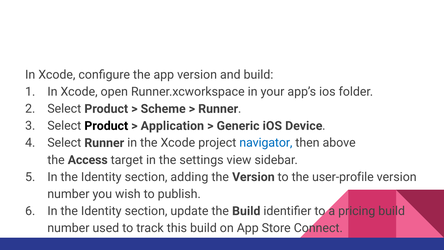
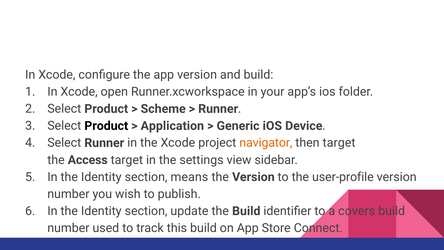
navigator colour: blue -> orange (266, 143)
then above: above -> target (339, 143)
adding: adding -> means (189, 177)
pricing: pricing -> covers (357, 211)
